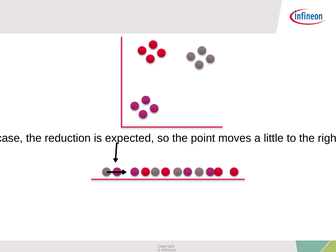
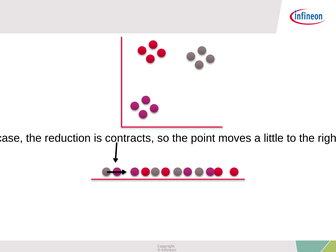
expected: expected -> contracts (130, 138)
